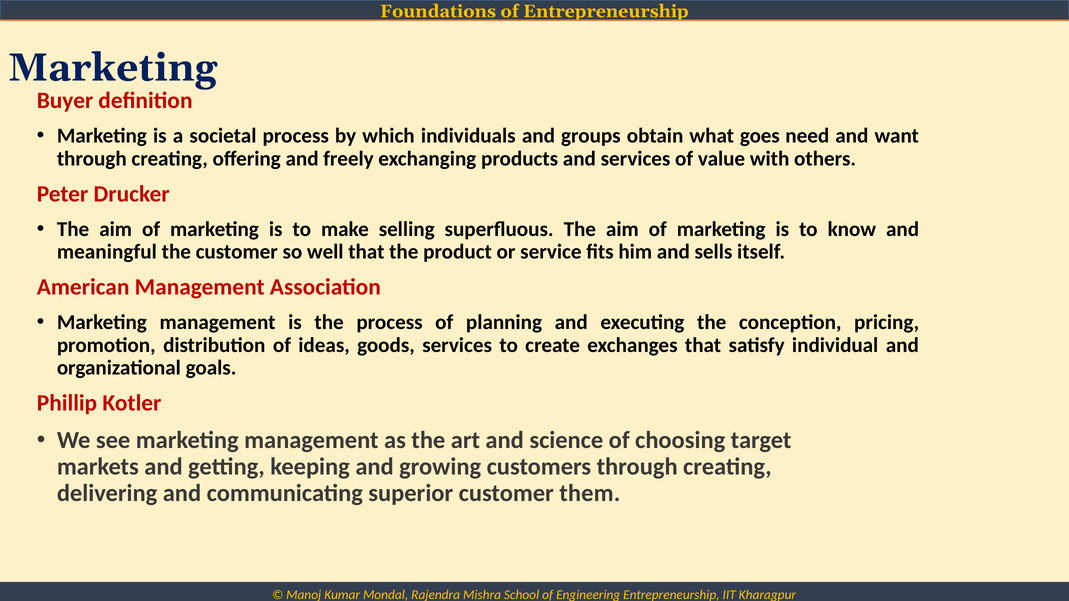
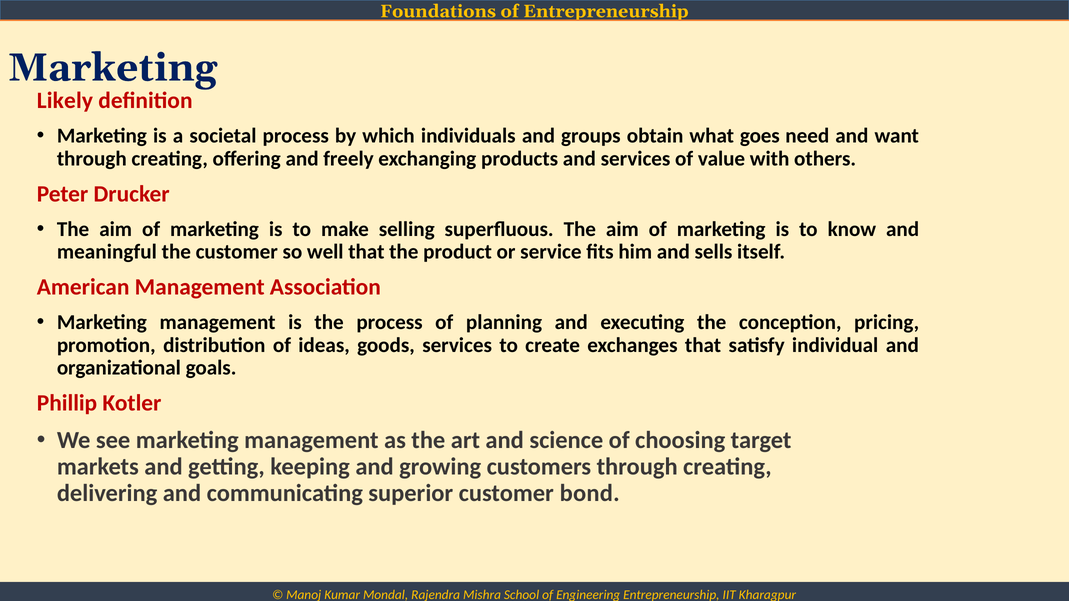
Buyer: Buyer -> Likely (65, 101)
them: them -> bond (590, 493)
